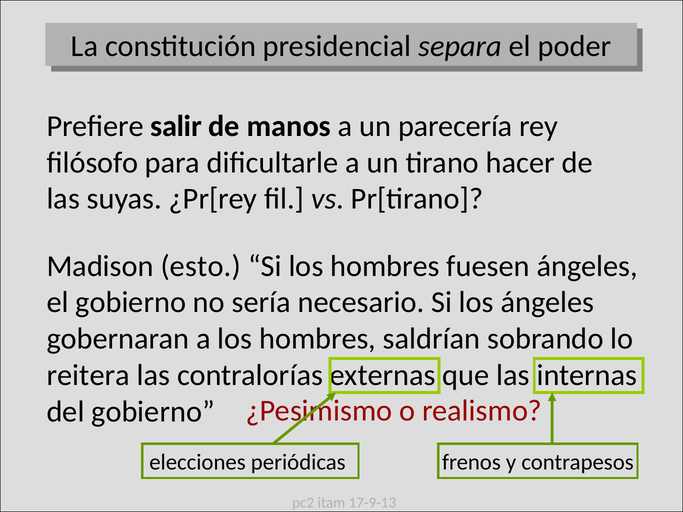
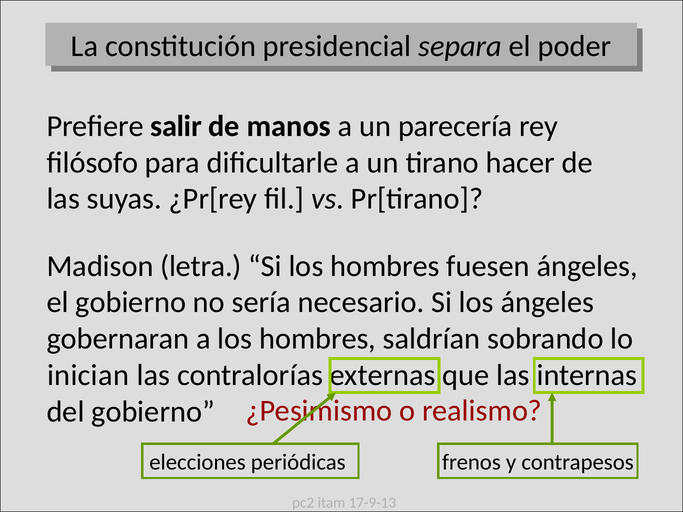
esto: esto -> letra (201, 266)
reitera: reitera -> inician (88, 376)
